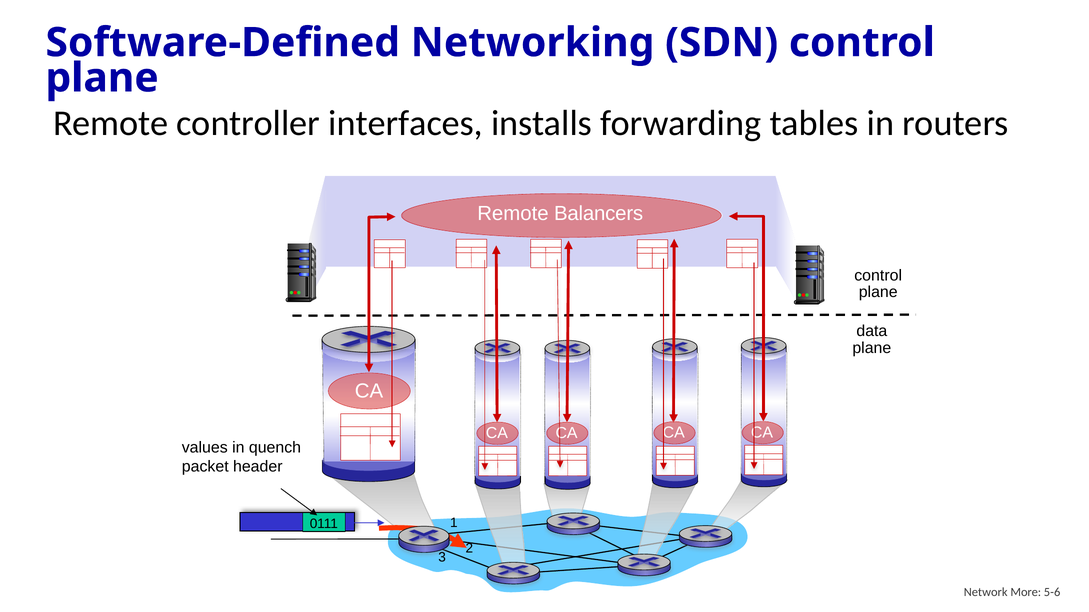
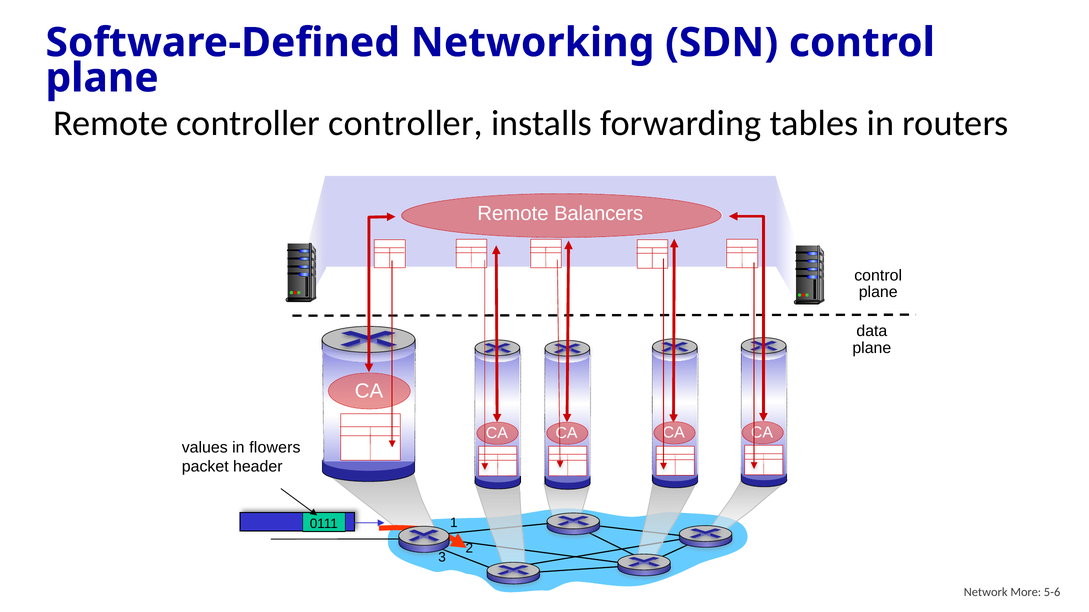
controller interfaces: interfaces -> controller (406, 123)
quench: quench -> flowers (275, 448)
